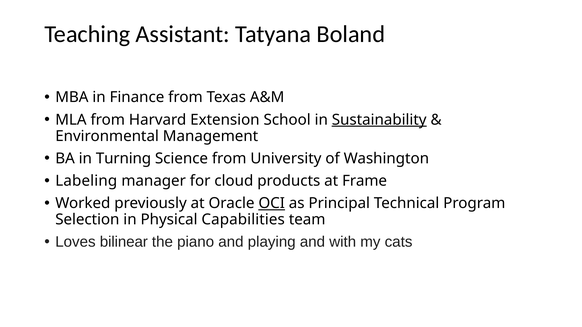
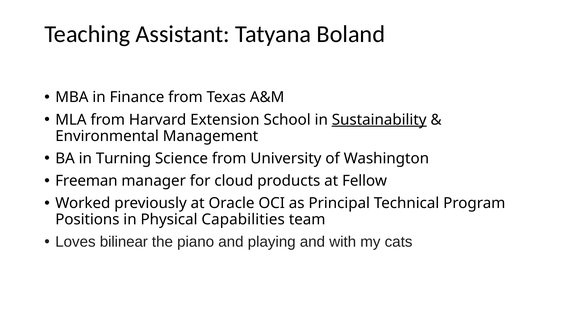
Labeling: Labeling -> Freeman (86, 181)
Frame: Frame -> Fellow (365, 181)
OCI underline: present -> none (272, 203)
Selection: Selection -> Positions (87, 220)
